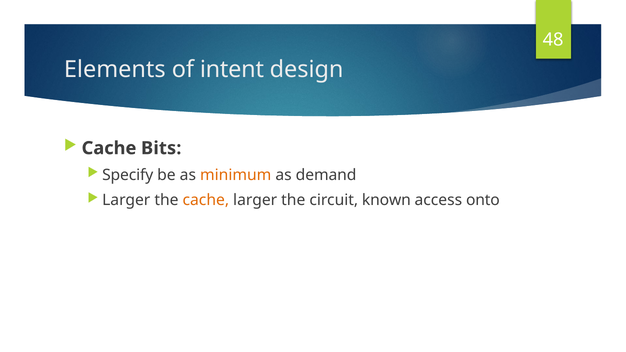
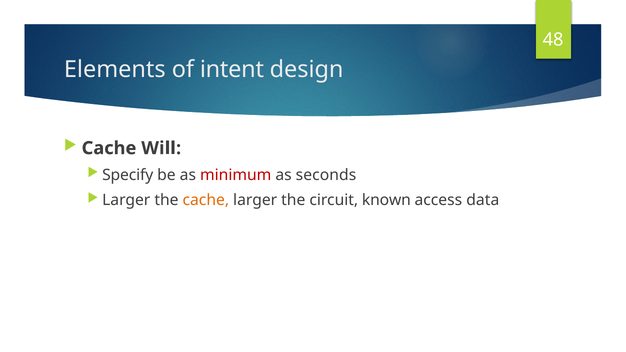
Bits: Bits -> Will (161, 148)
minimum colour: orange -> red (236, 175)
demand: demand -> seconds (326, 175)
onto: onto -> data (483, 200)
